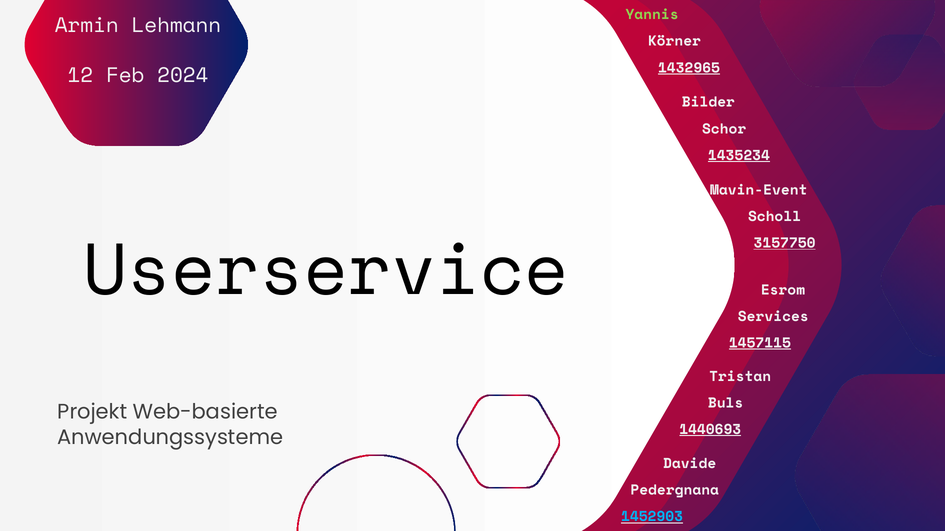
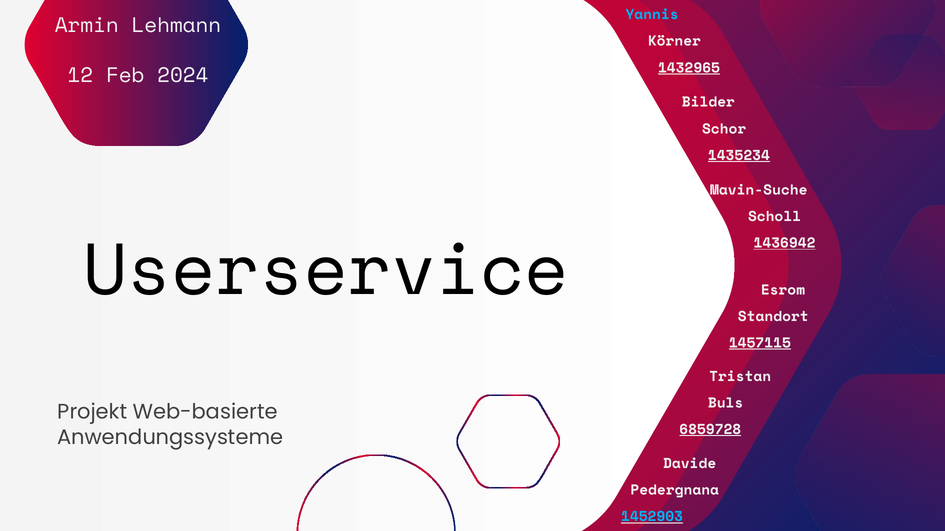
Yannis colour: light green -> light blue (652, 14)
Mavin-Event: Mavin-Event -> Mavin-Suche (759, 190)
3157750: 3157750 -> 1436942 (785, 243)
Services: Services -> Standort (773, 317)
1440693: 1440693 -> 6859728 (710, 430)
